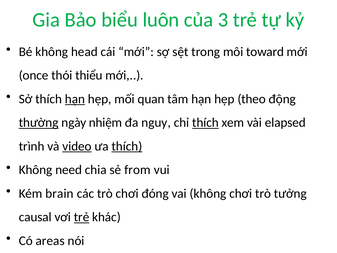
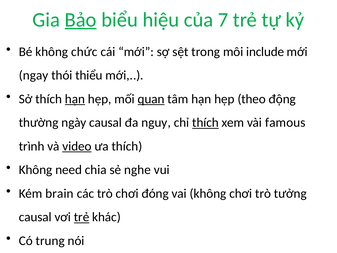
Bảo underline: none -> present (81, 20)
luôn: luôn -> hiệu (161, 20)
3: 3 -> 7 (223, 20)
head: head -> chức (84, 52)
toward: toward -> include (265, 52)
once: once -> ngay (34, 75)
quan underline: none -> present (151, 99)
thường underline: present -> none (39, 123)
ngày nhiệm: nhiệm -> causal (106, 123)
elapsed: elapsed -> famous (285, 123)
thích underline: present -> none (127, 146)
from: from -> nghe (138, 170)
areas: areas -> trung (50, 241)
